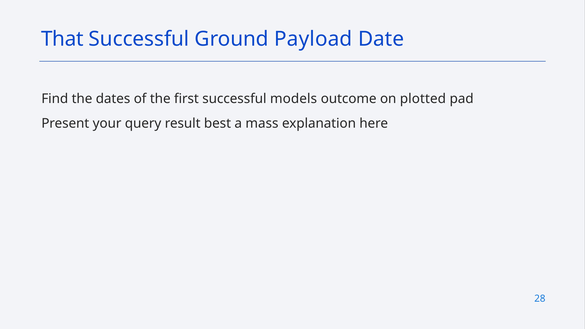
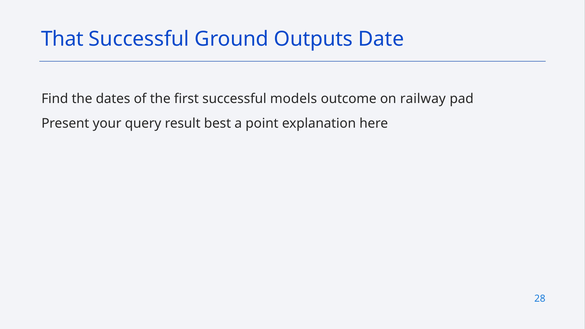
Payload: Payload -> Outputs (313, 39)
plotted: plotted -> railway (423, 99)
mass: mass -> point (262, 123)
